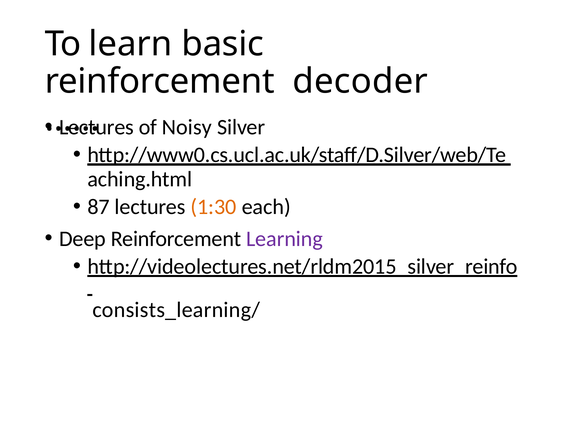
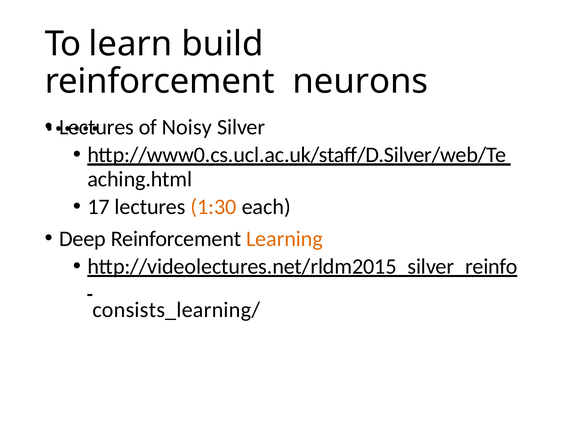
basic: basic -> build (223, 44)
decoder: decoder -> neurons (360, 81)
87: 87 -> 17 (99, 207)
Learning colour: purple -> orange (284, 239)
